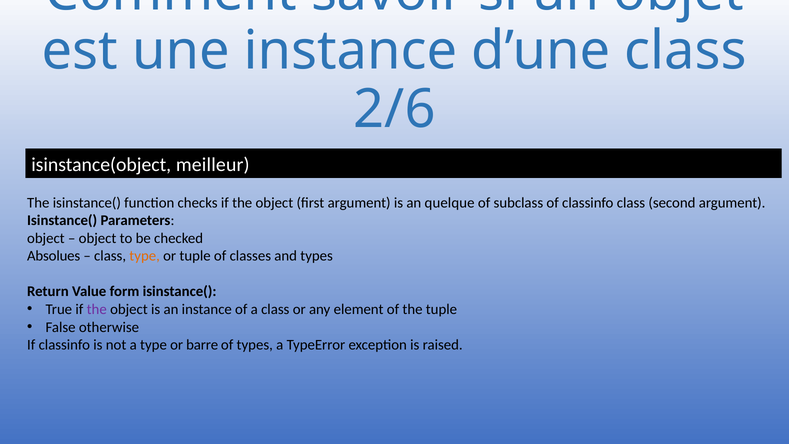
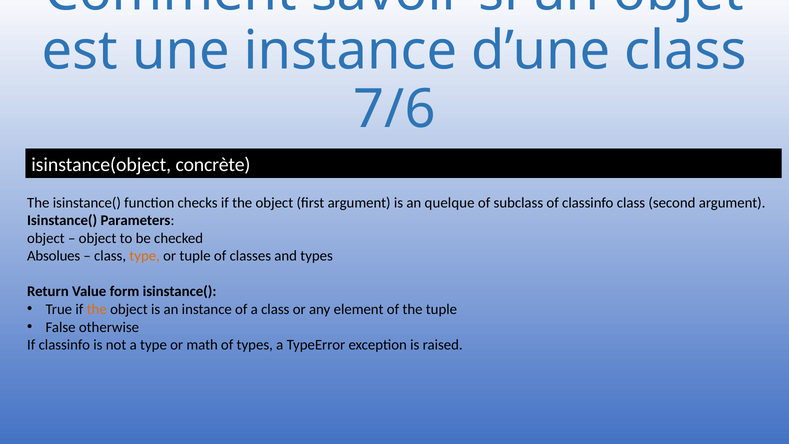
2/6: 2/6 -> 7/6 (395, 109)
meilleur: meilleur -> concrète (213, 165)
the colour: purple -> orange (97, 309)
barre: barre -> math (202, 345)
